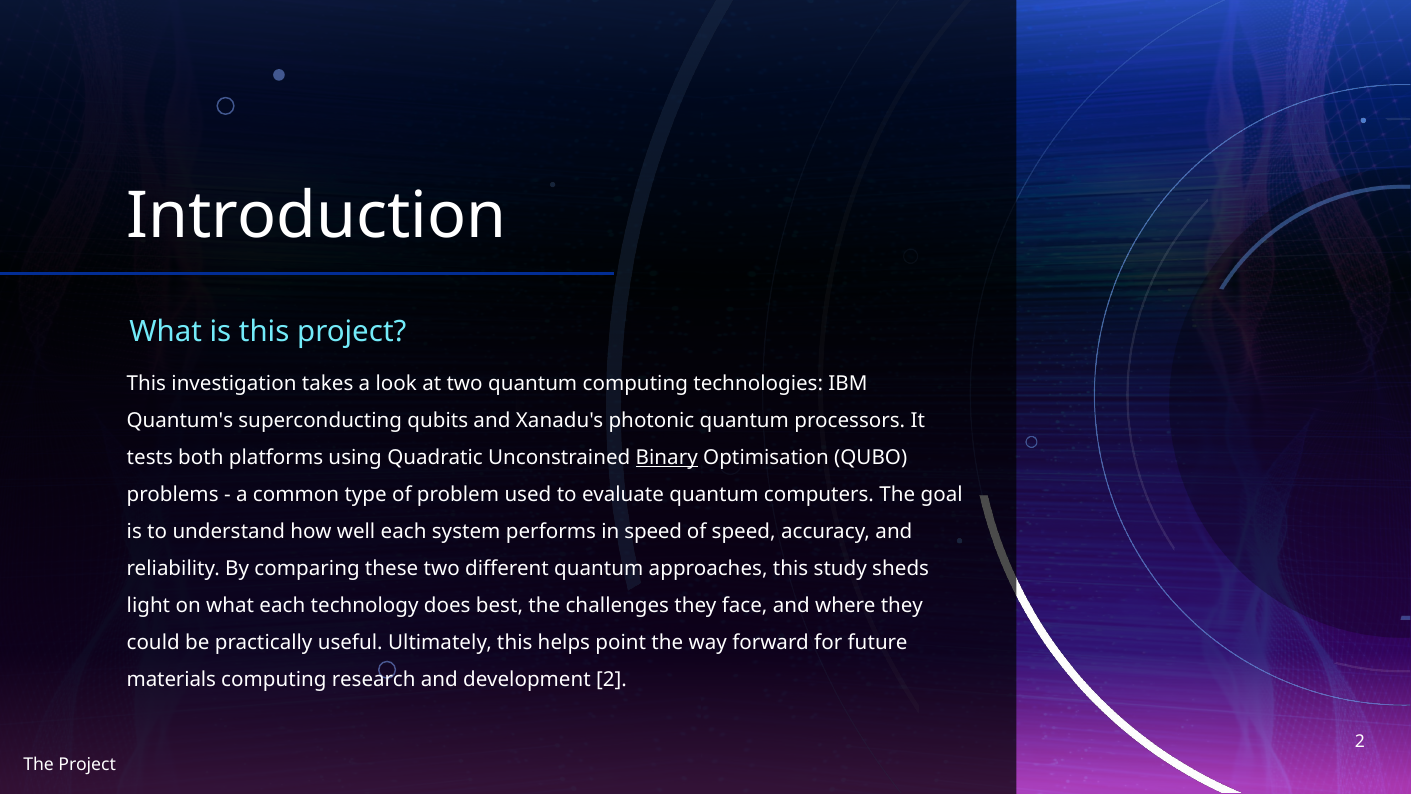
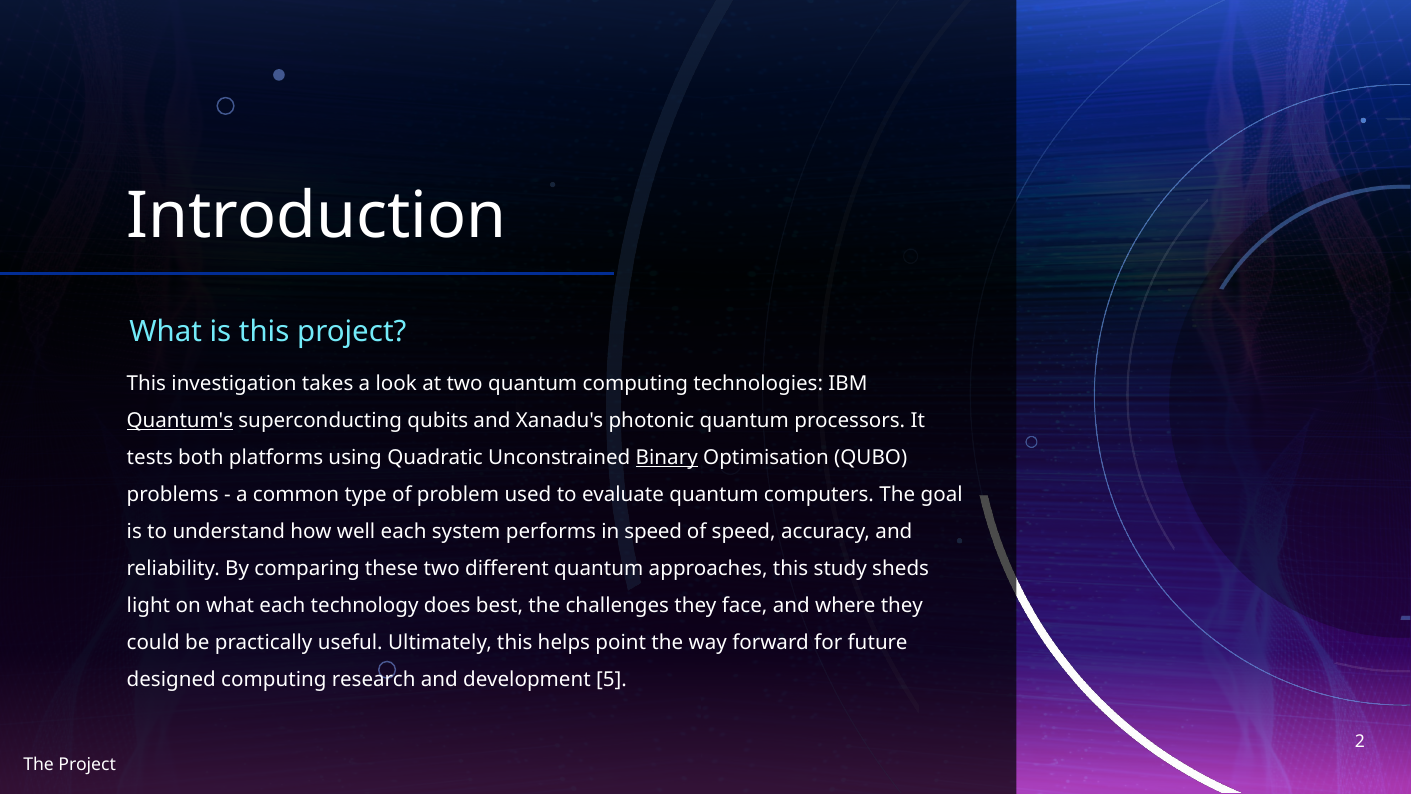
Quantum's underline: none -> present (180, 420)
materials: materials -> designed (171, 680)
development 2: 2 -> 5 (612, 680)
